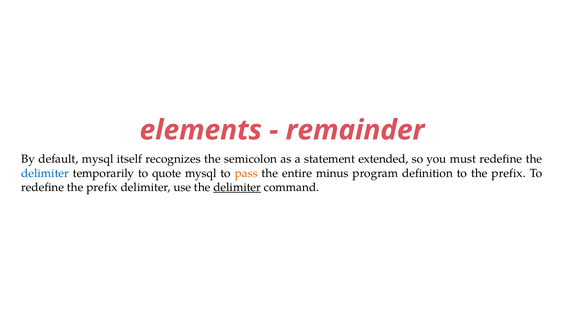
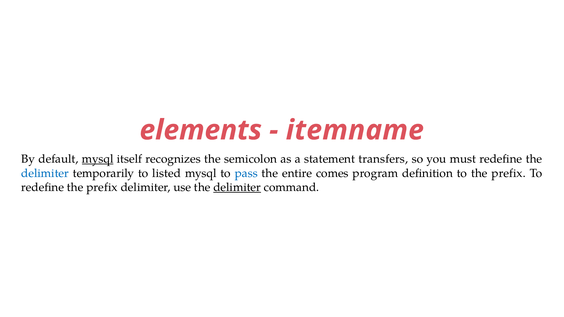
remainder: remainder -> itemname (355, 130)
mysql underline: none -> present (98, 159)
extended: extended -> transfers (383, 159)
quote: quote -> listed (167, 173)
pass colour: orange -> blue (246, 173)
minus: minus -> comes (332, 173)
